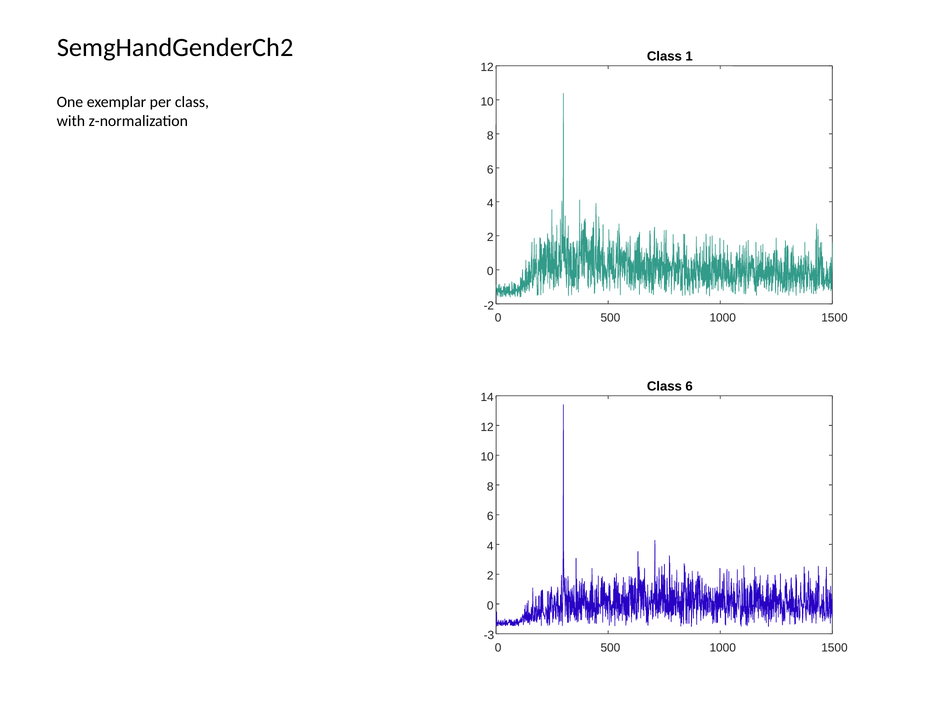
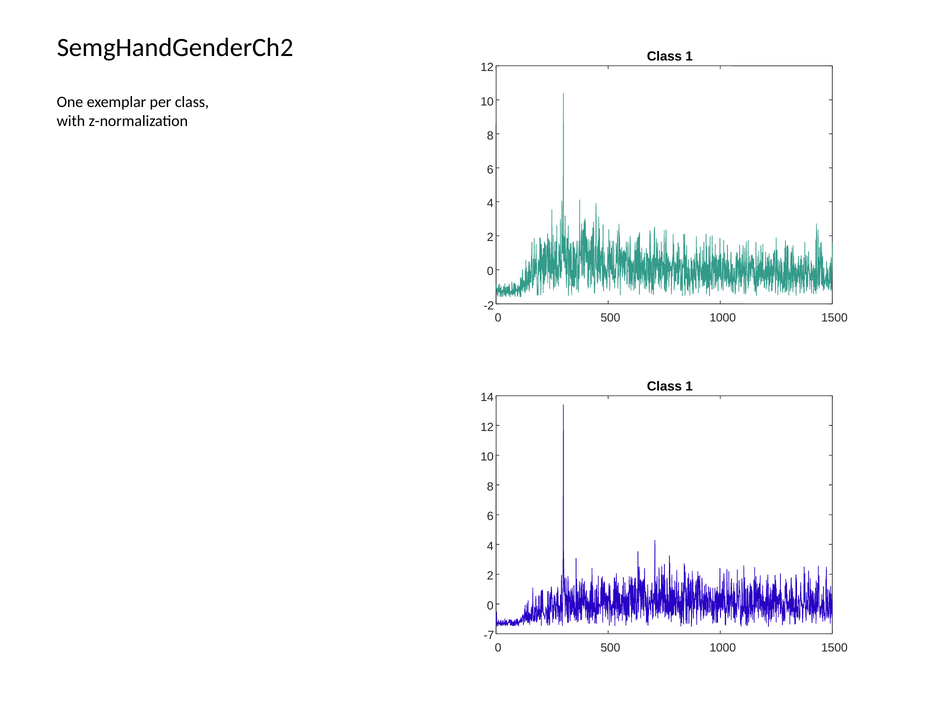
6: 6 -> 1 (689, 386)
-3: -3 -> -7 (489, 636)
